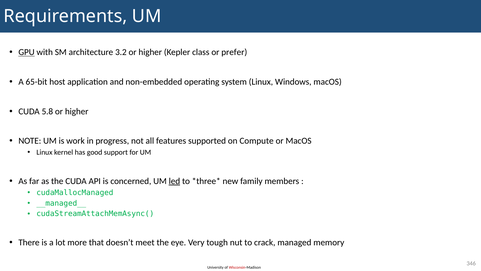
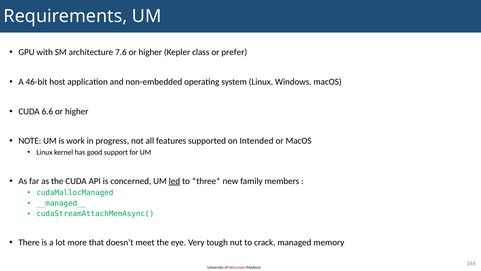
GPU underline: present -> none (26, 52)
3.2: 3.2 -> 7.6 (121, 52)
65-bit: 65-bit -> 46-bit (36, 82)
5.8: 5.8 -> 6.6 (47, 111)
Compute: Compute -> Intended (257, 141)
